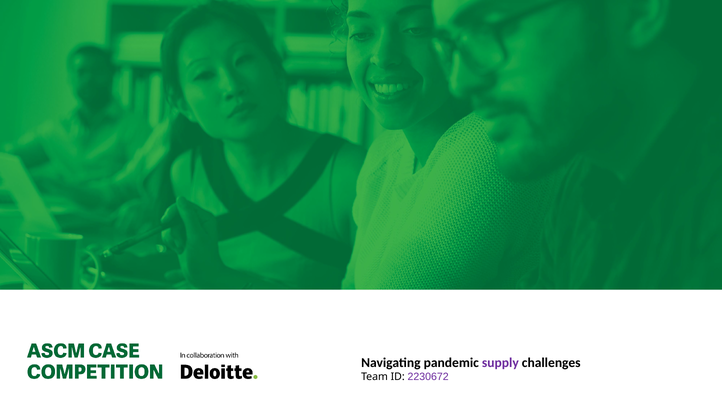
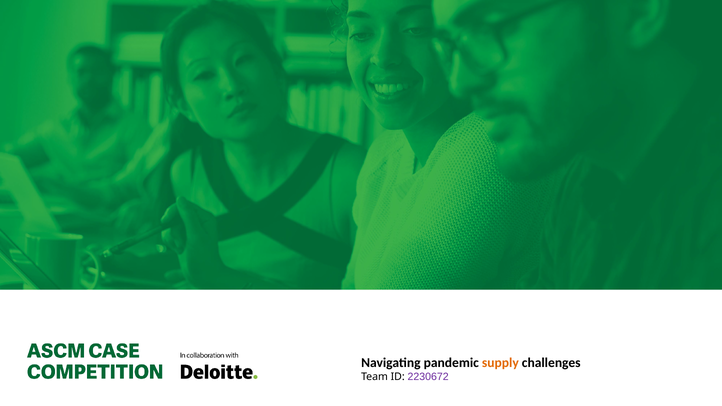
supply colour: purple -> orange (500, 363)
